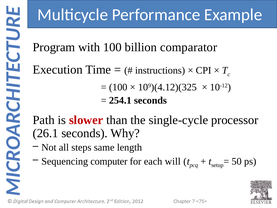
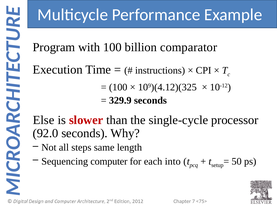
254.1: 254.1 -> 329.9 (120, 100)
Path: Path -> Else (44, 120)
26.1: 26.1 -> 92.0 (46, 133)
will: will -> into (173, 161)
